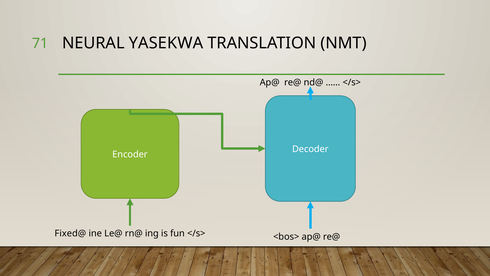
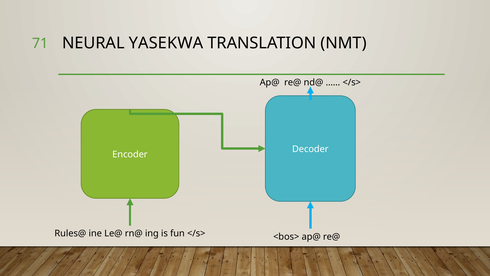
Fixed@: Fixed@ -> Rules@ (70, 233)
